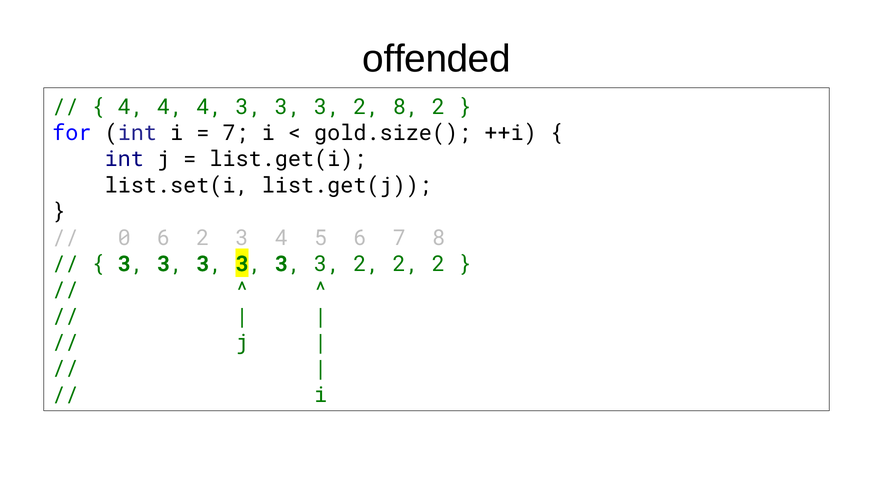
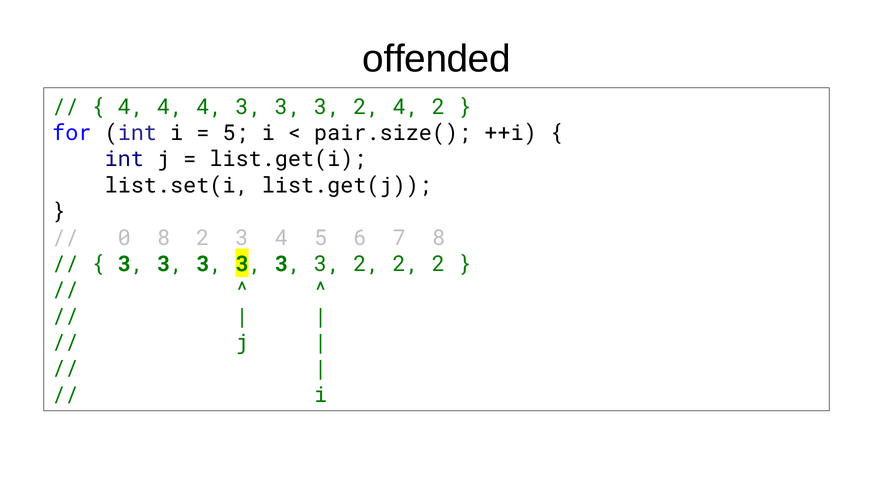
2 8: 8 -> 4 (406, 107)
7: 7 -> 5 (236, 133)
gold.size(: gold.size( -> pair.size( (393, 133)
0 6: 6 -> 8 (164, 238)
